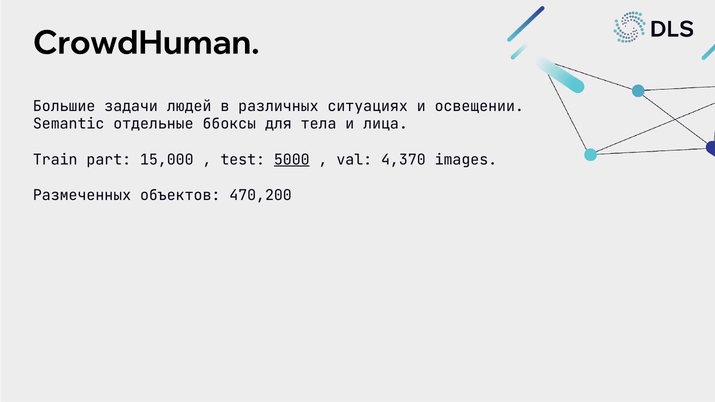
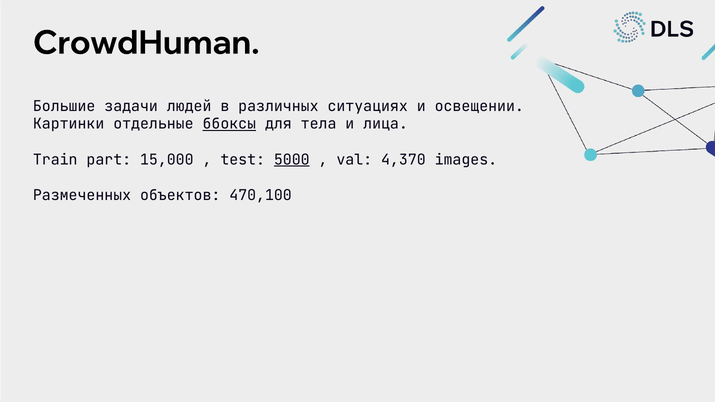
Semantic: Semantic -> Картинки (69, 124)
ббоксы underline: none -> present (229, 124)
470,200: 470,200 -> 470,100 (261, 196)
